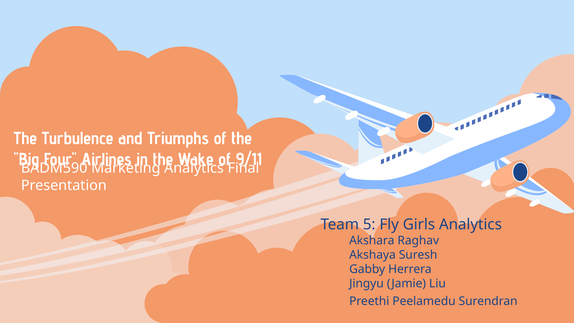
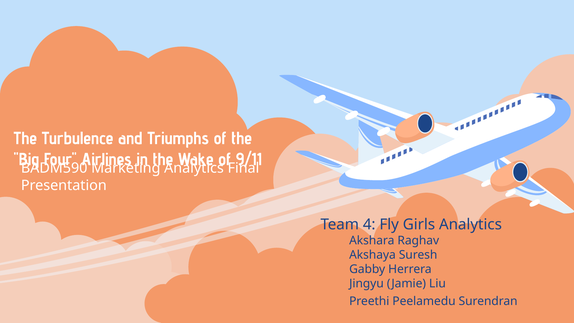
5: 5 -> 4 (369, 224)
